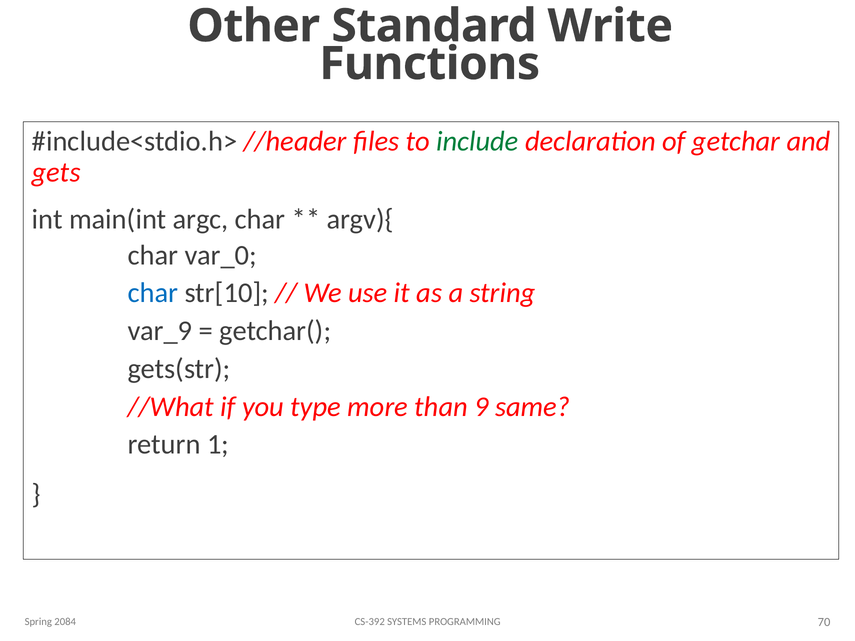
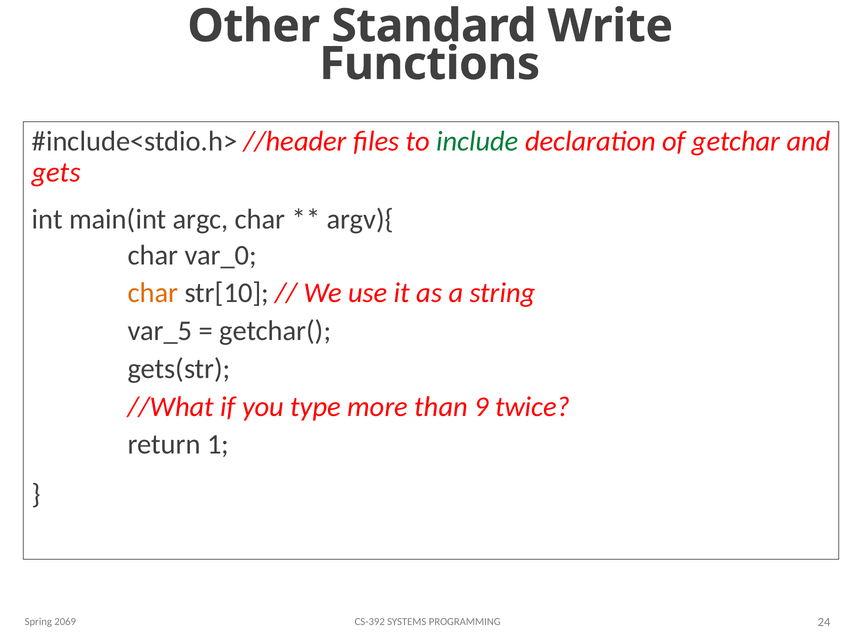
char colour: blue -> orange (153, 293)
var_9: var_9 -> var_5 (160, 331)
same: same -> twice (532, 407)
2084: 2084 -> 2069 (65, 622)
70: 70 -> 24 (824, 623)
